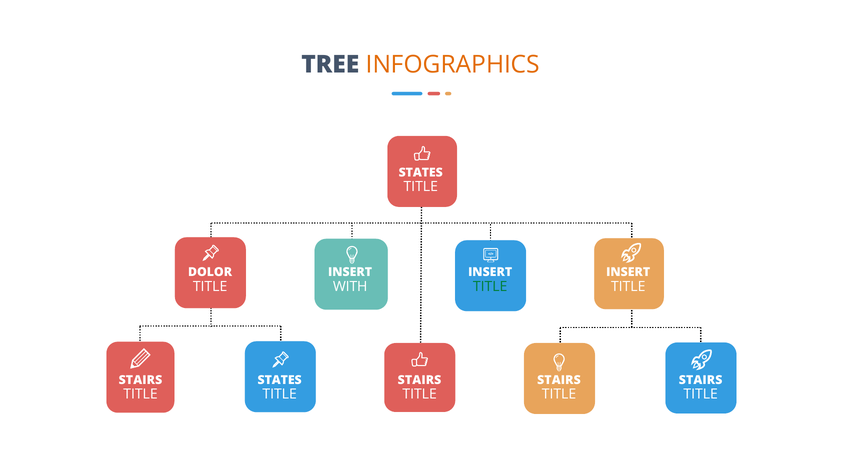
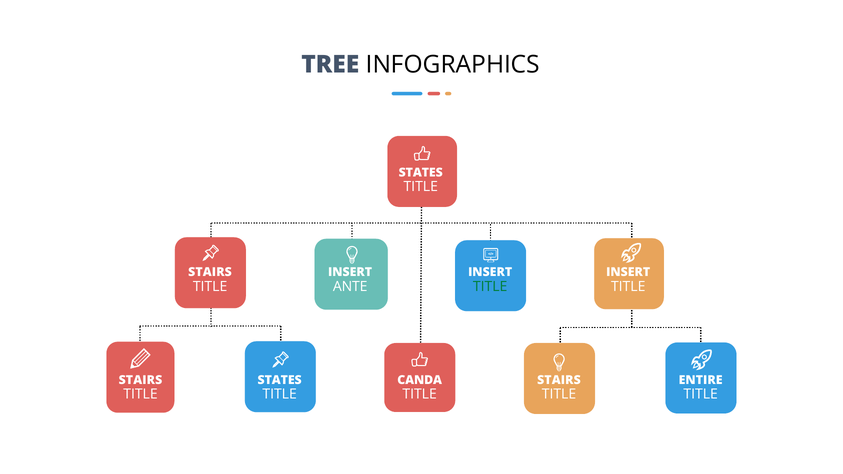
INFOGRAPHICS colour: orange -> black (453, 65)
DOLOR: DOLOR -> STAIRS (210, 272)
WITH: WITH -> ANTE (350, 287)
STAIRS: STAIRS -> CANDA (420, 380)
STAIRS: STAIRS -> ENTIRE (701, 380)
